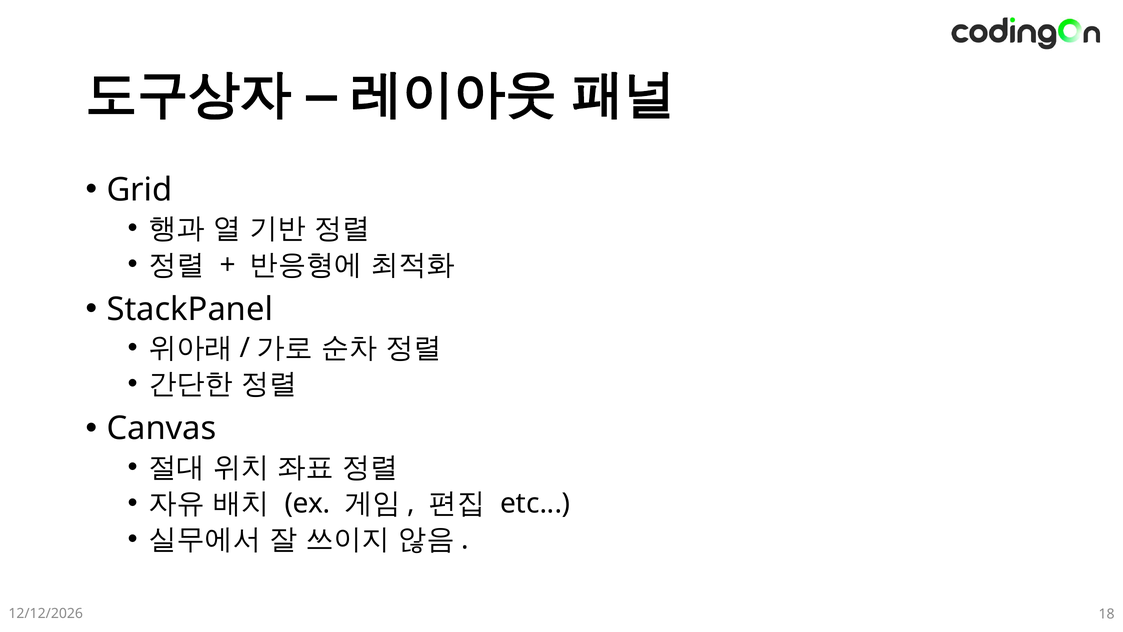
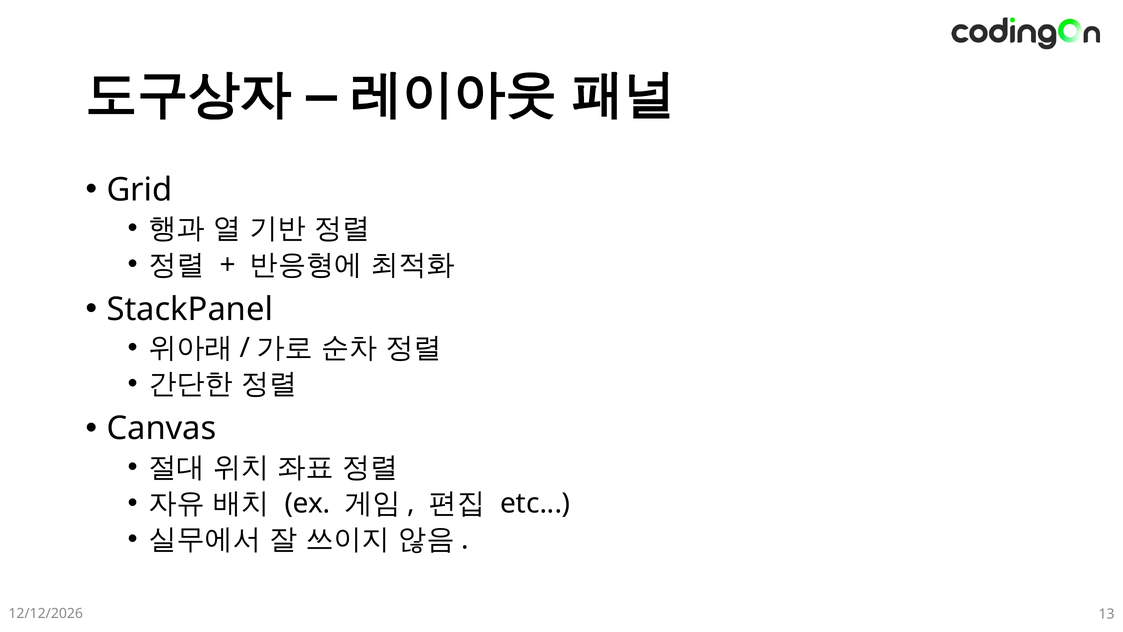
18: 18 -> 13 (1107, 614)
